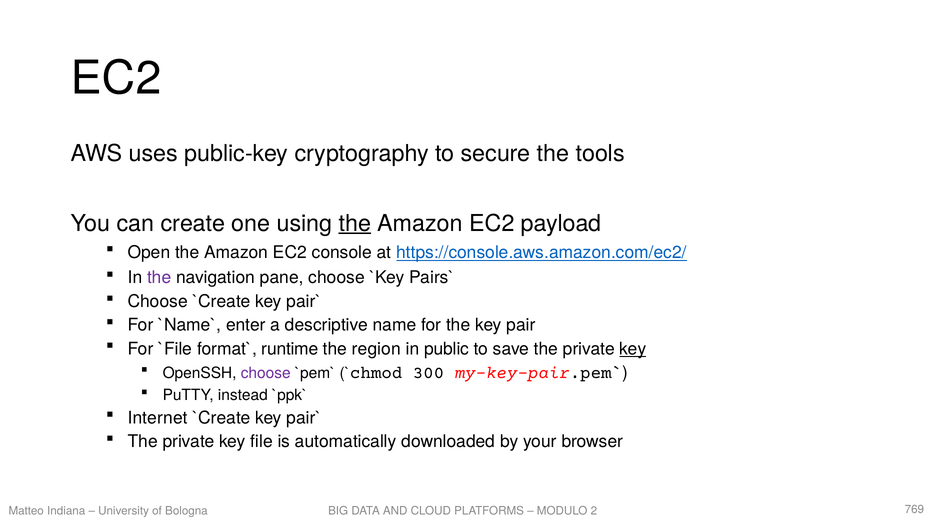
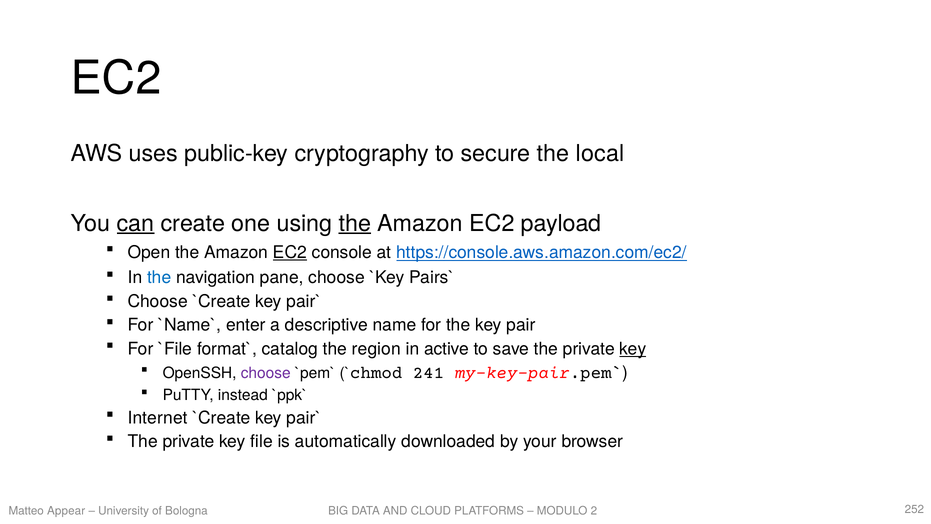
tools: tools -> local (600, 154)
can underline: none -> present (136, 223)
EC2 underline: none -> present (290, 253)
the colour: purple -> blue (159, 277)
runtime: runtime -> catalog (290, 349)
public: public -> active (447, 349)
300: 300 -> 241 (428, 372)
Indiana: Indiana -> Appear (66, 511)
769: 769 -> 252 (914, 509)
